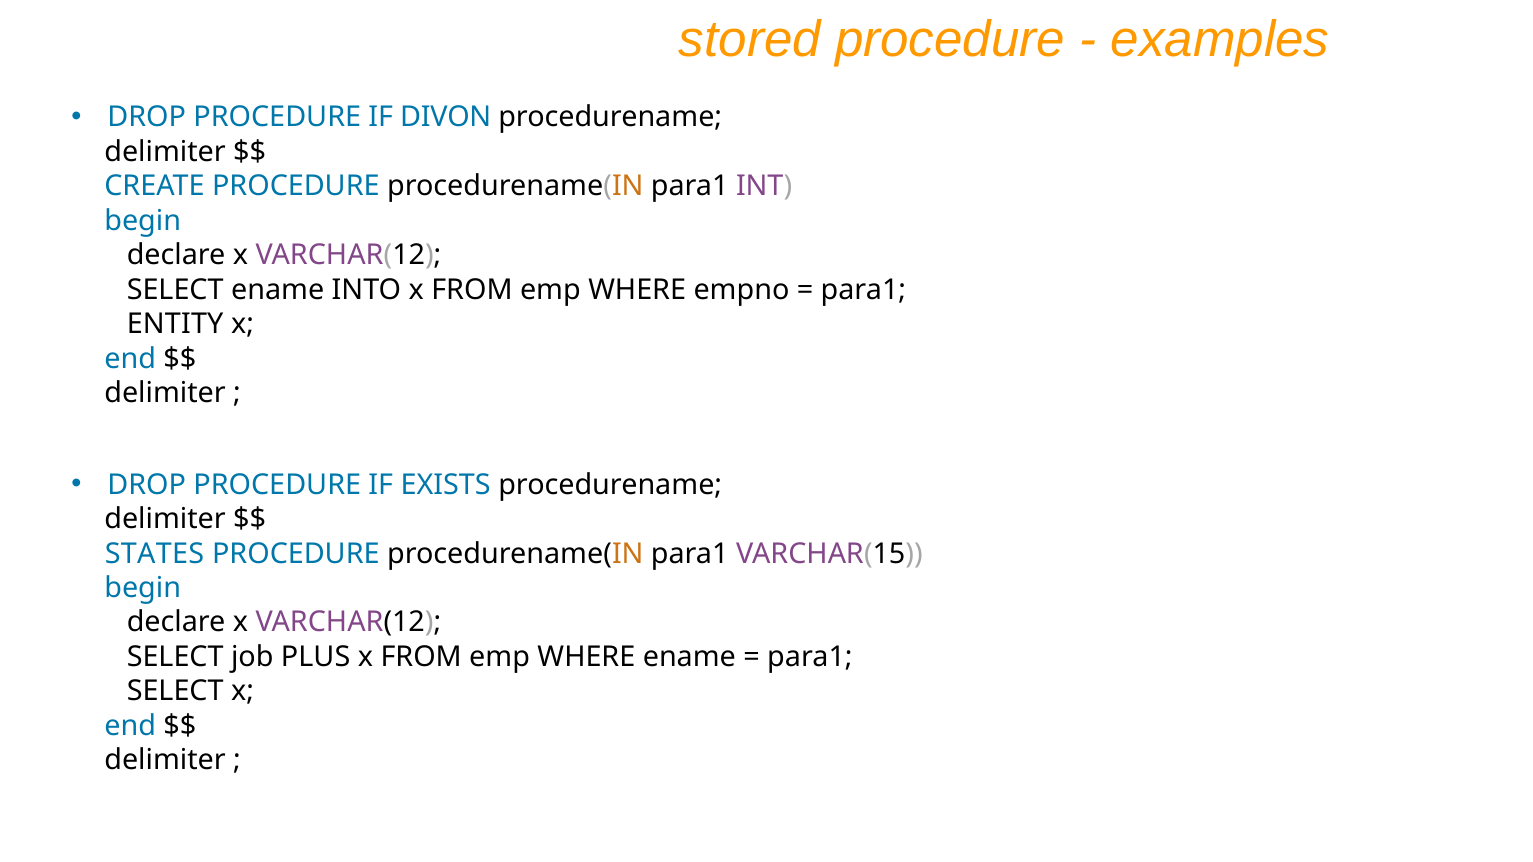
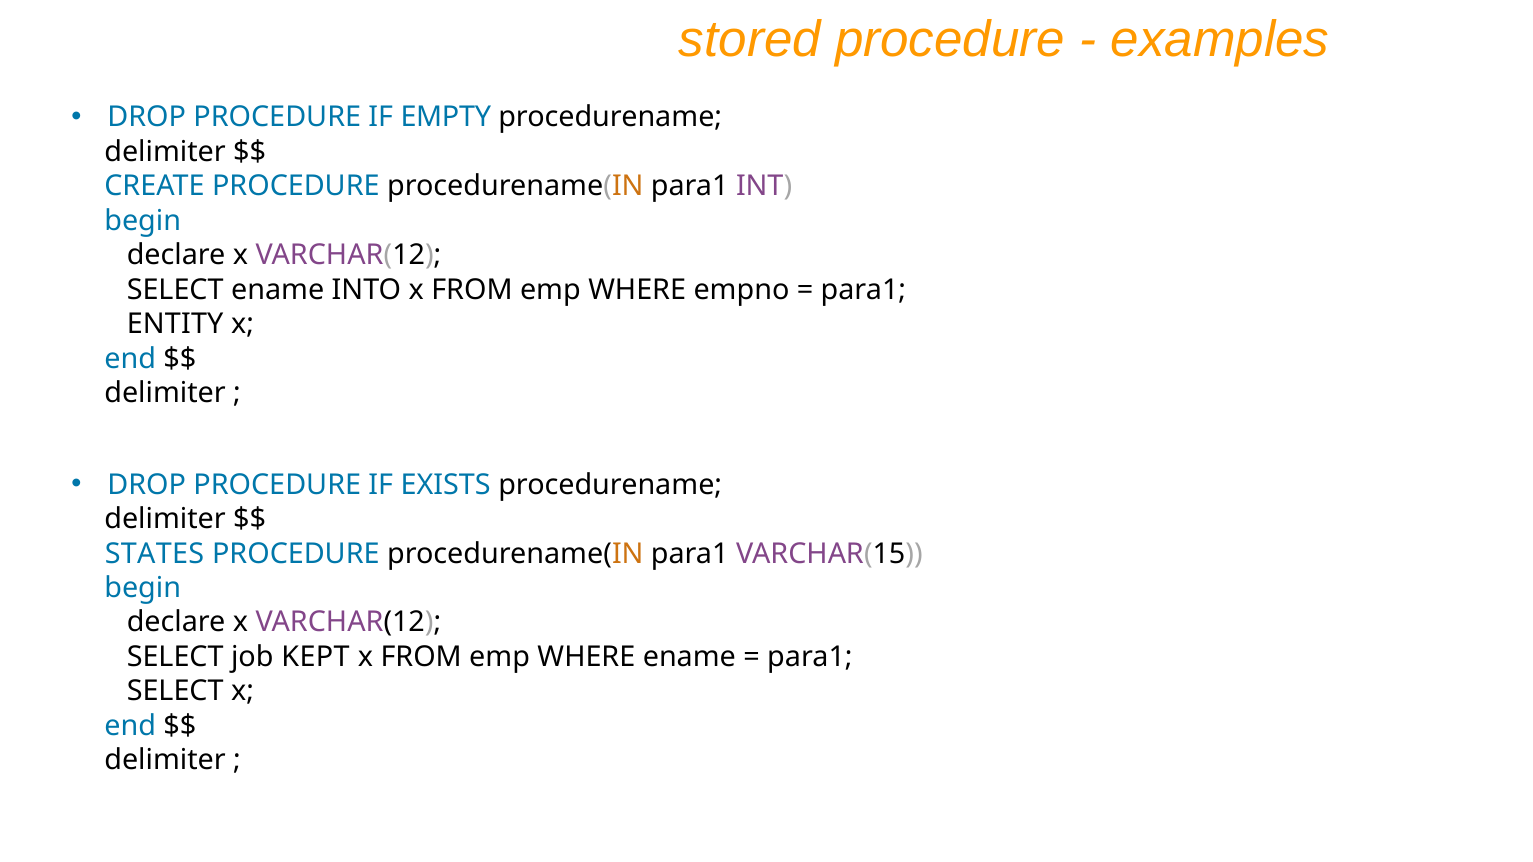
DIVON: DIVON -> EMPTY (446, 117)
PLUS: PLUS -> KEPT (315, 657)
